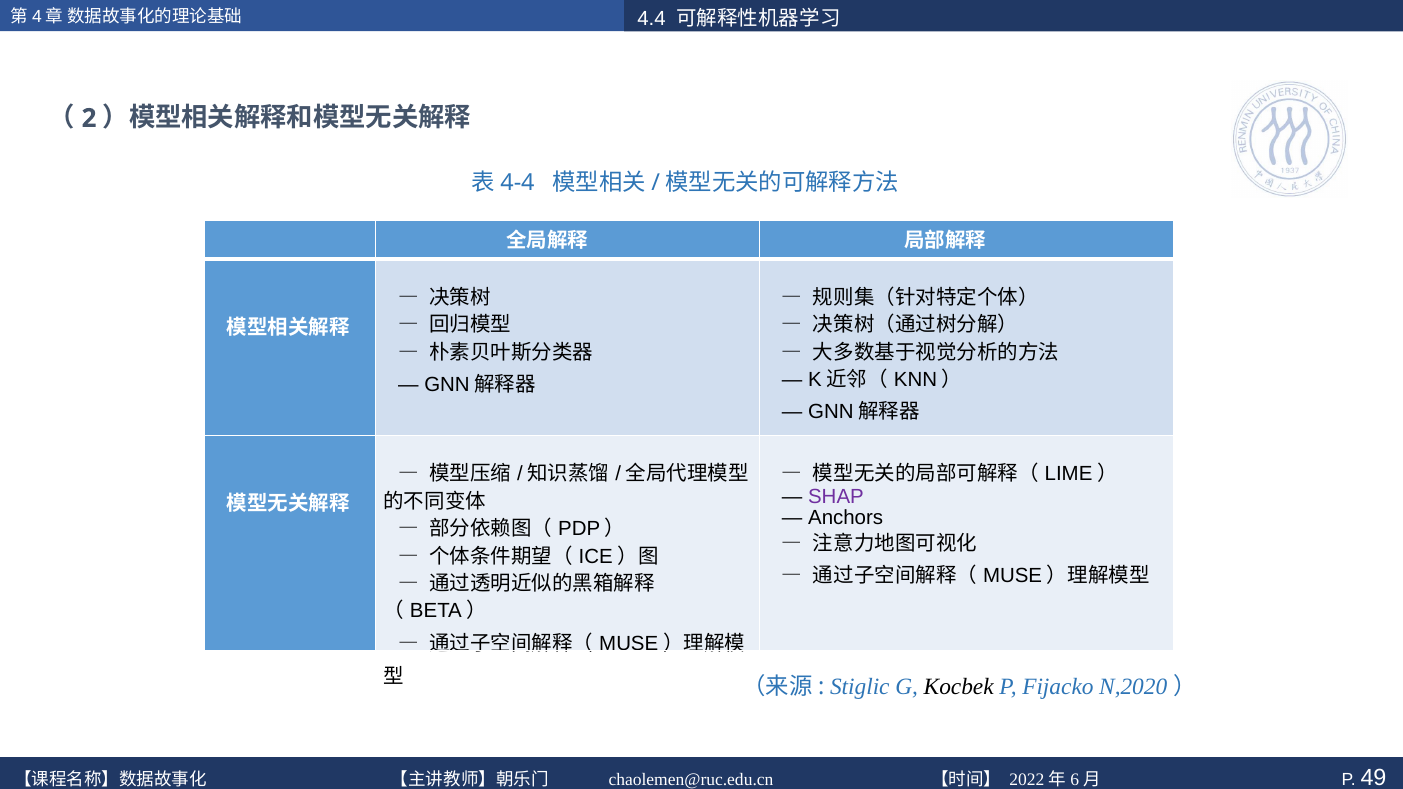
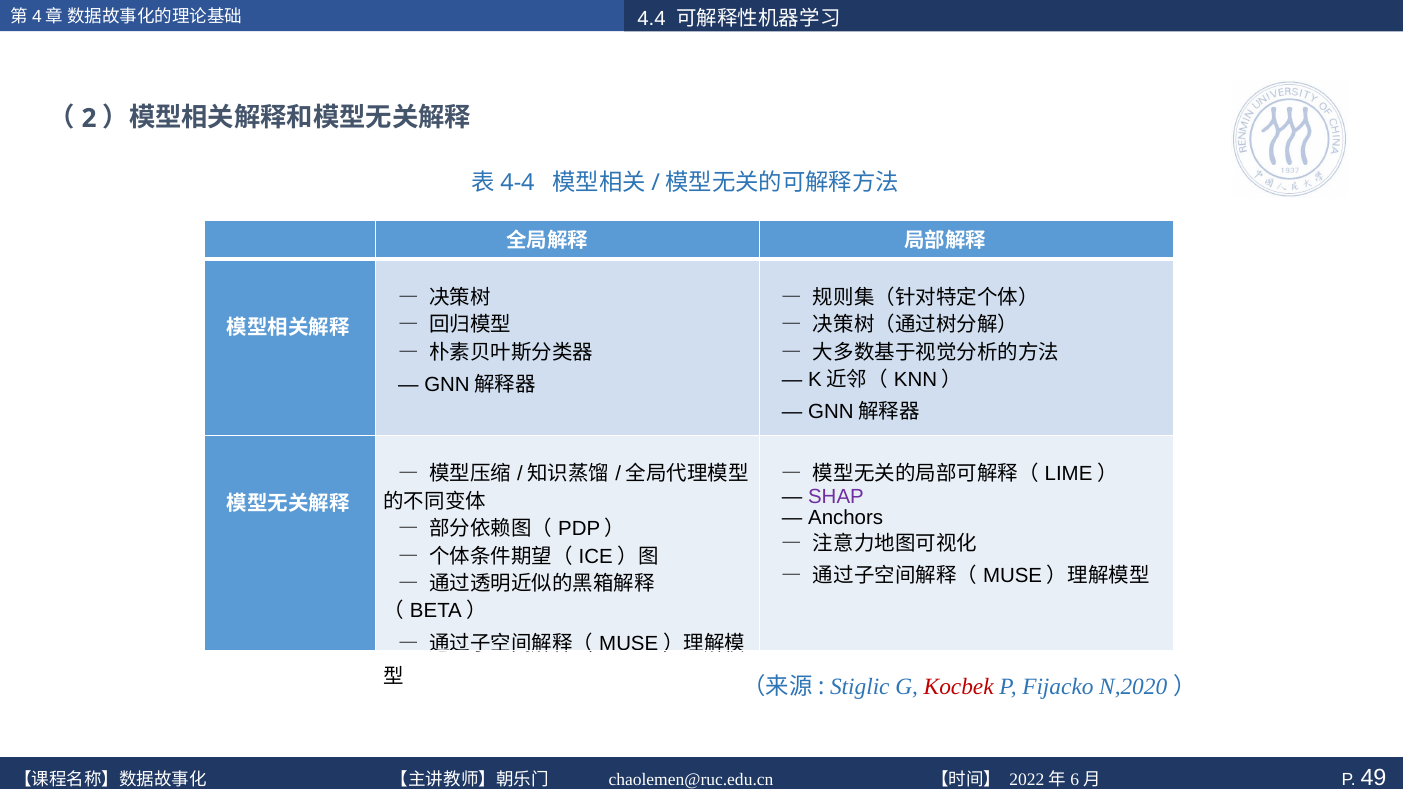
Kocbek colour: black -> red (959, 687)
